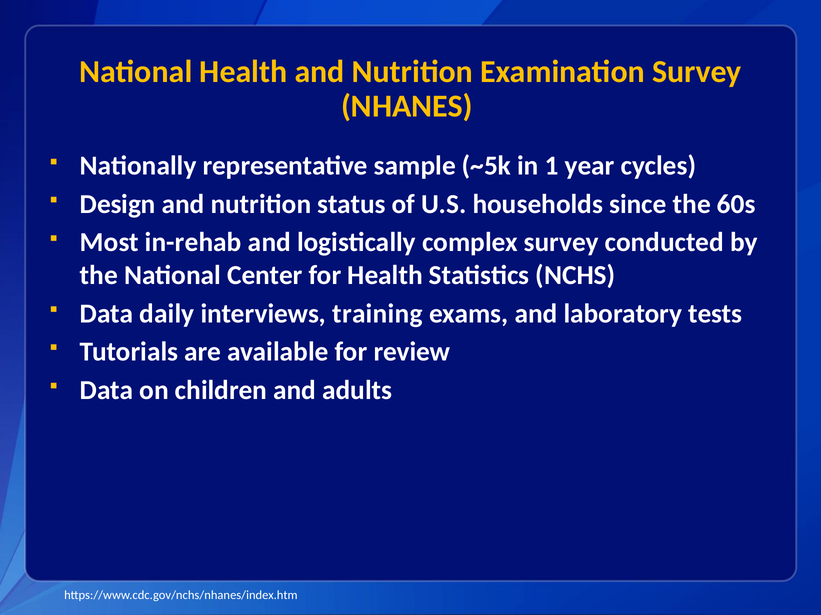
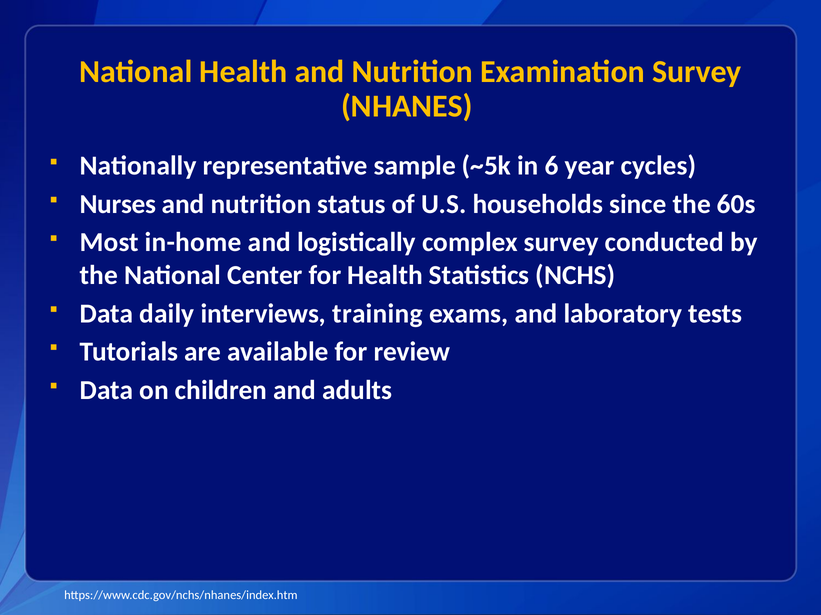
1: 1 -> 6 (552, 166)
Design: Design -> Nurses (118, 204)
in-rehab: in-rehab -> in-home (193, 243)
